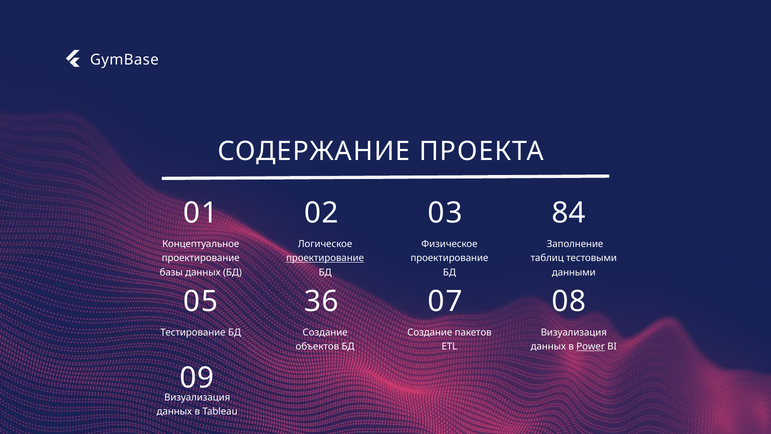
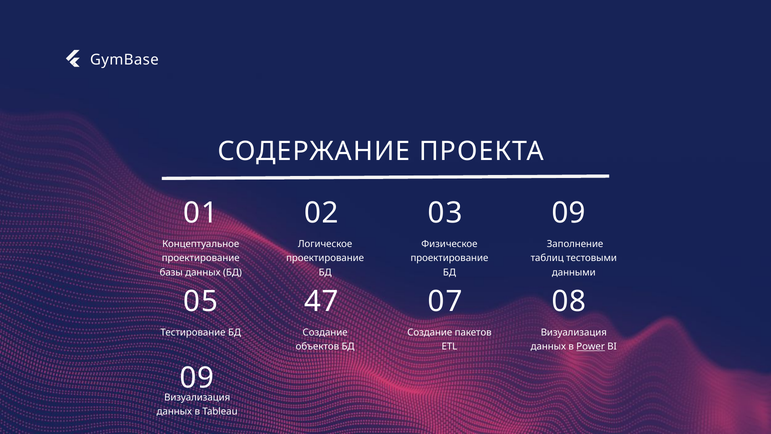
03 84: 84 -> 09 (569, 213)
проектирование underline: present -> none (325, 258)
36: 36 -> 47 (321, 301)
